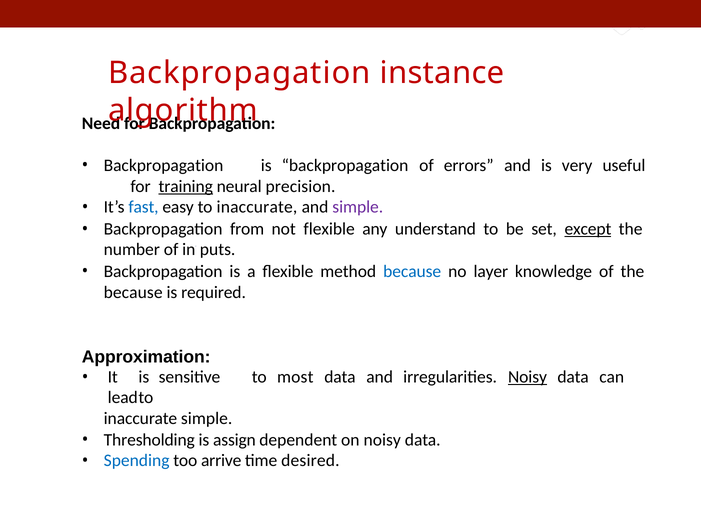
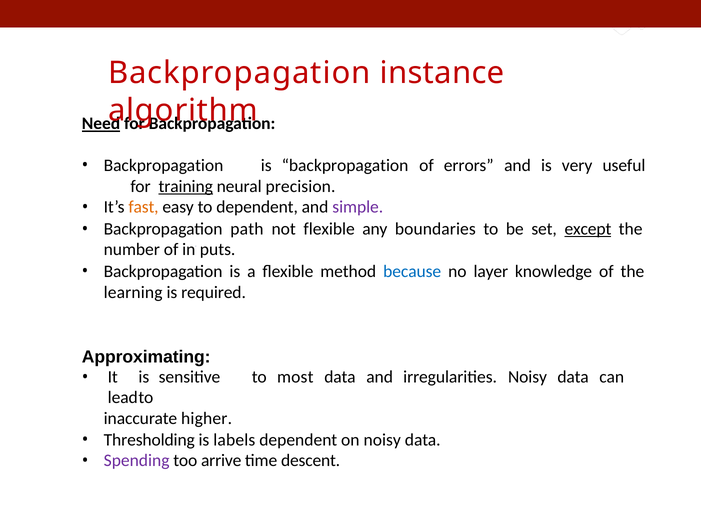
Need underline: none -> present (101, 124)
fast colour: blue -> orange (144, 207)
to inaccurate: inaccurate -> dependent (257, 207)
from: from -> path (247, 229)
understand: understand -> boundaries (435, 229)
because: because -> learning (133, 292)
Approximation: Approximation -> Approximating (146, 357)
Noisy underline: present -> none (527, 377)
inaccurate simple: simple -> higher (207, 419)
assign: assign -> labels (234, 440)
Spending colour: blue -> purple (137, 460)
desired: desired -> descent (311, 460)
